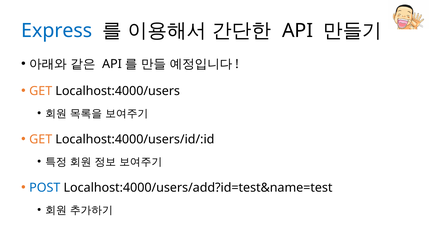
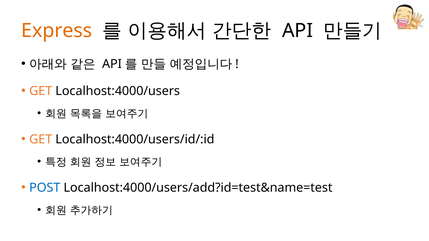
Express colour: blue -> orange (57, 31)
